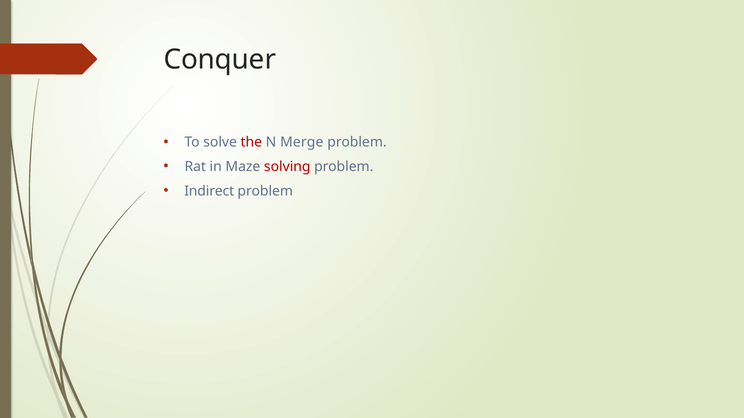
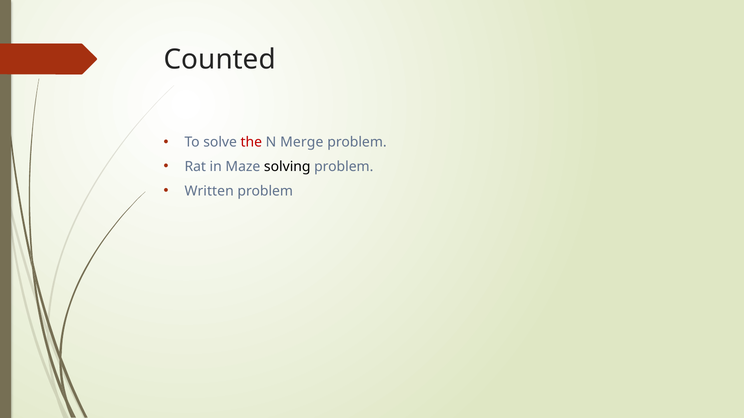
Conquer: Conquer -> Counted (220, 60)
solving colour: red -> black (287, 167)
Indirect: Indirect -> Written (209, 191)
